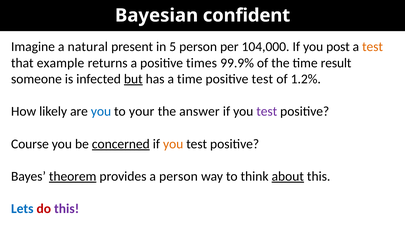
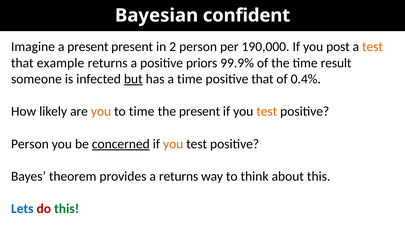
a natural: natural -> present (88, 47)
5: 5 -> 2 (173, 47)
104,000: 104,000 -> 190,000 (266, 47)
times: times -> priors (202, 63)
positive test: test -> that (262, 79)
1.2%: 1.2% -> 0.4% (306, 79)
you colour: blue -> orange (101, 111)
to your: your -> time (142, 111)
the answer: answer -> present (200, 111)
test colour: purple -> orange (267, 111)
Course: Course -> Person (30, 144)
theorem underline: present -> none (73, 176)
a person: person -> returns (179, 176)
about underline: present -> none (288, 176)
this colour: purple -> green (67, 209)
